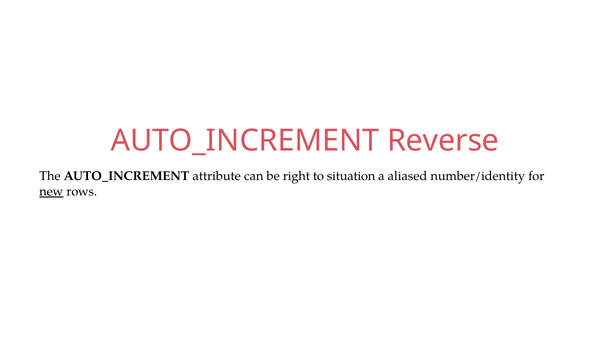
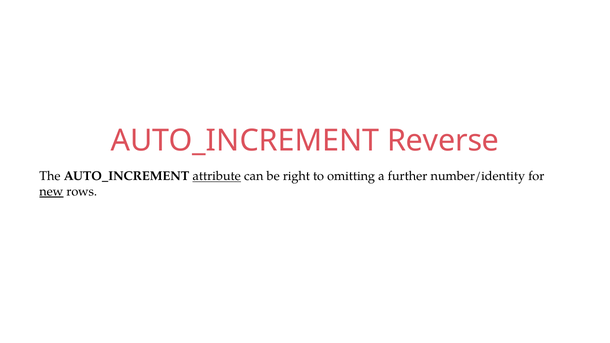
attribute underline: none -> present (217, 176)
situation: situation -> omitting (351, 176)
aliased: aliased -> further (408, 176)
